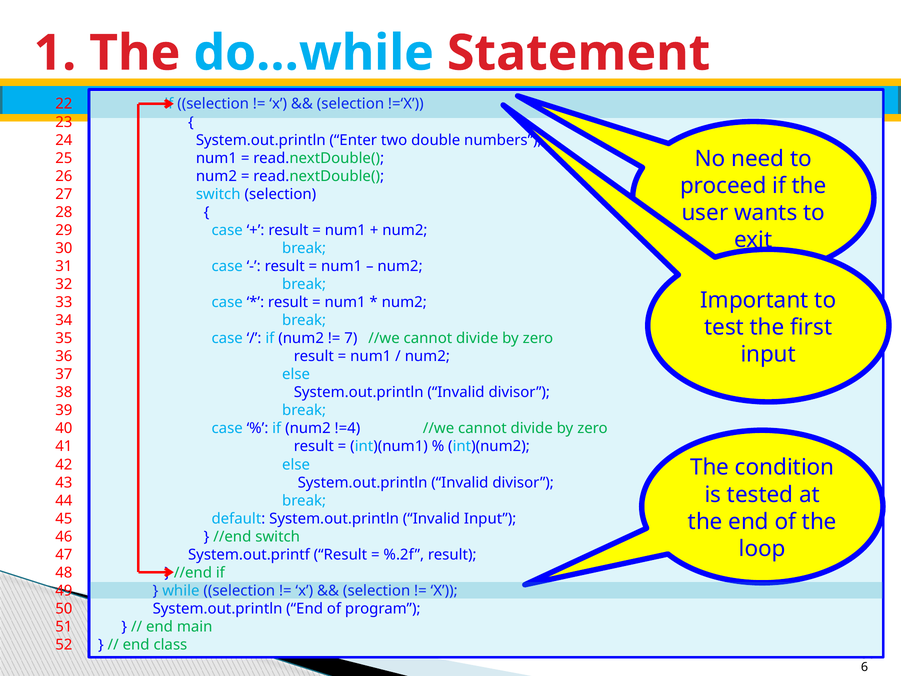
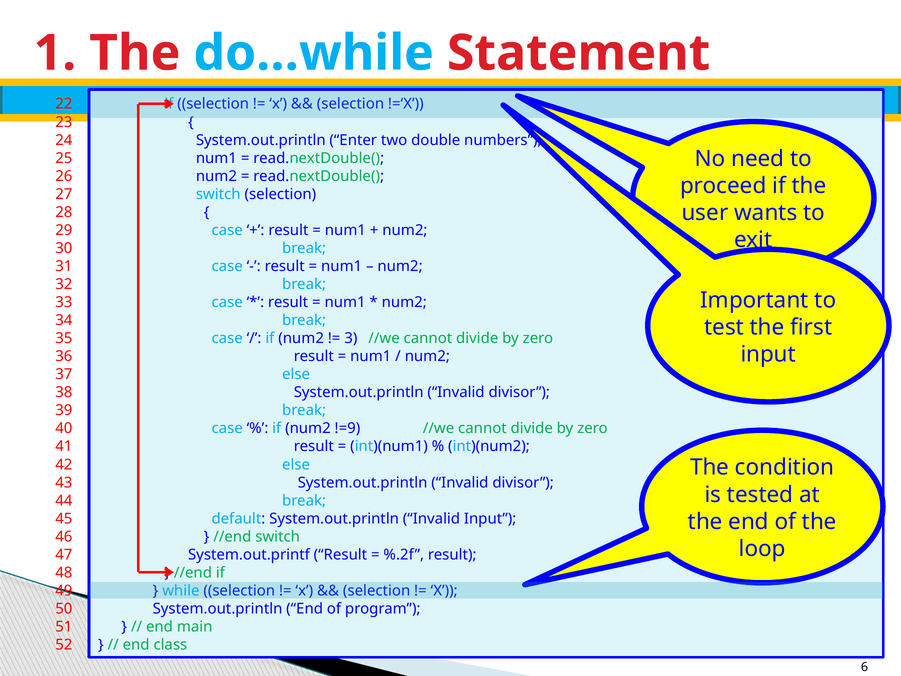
7: 7 -> 3 (351, 338)
!=4: !=4 -> !=9 (347, 428)
